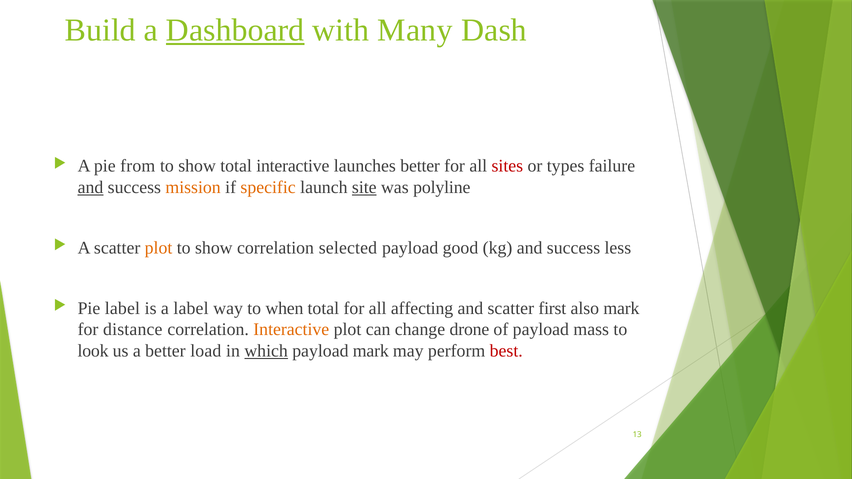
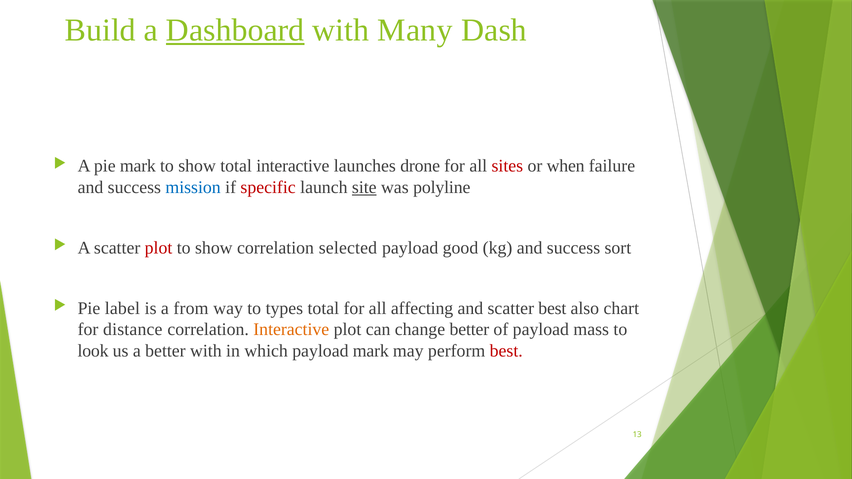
pie from: from -> mark (138, 166)
launches better: better -> drone (420, 166)
types: types -> when (566, 166)
and underline: present -> none (90, 187)
mission colour: orange -> blue (193, 187)
specific colour: orange -> red (268, 187)
plot colour: orange -> red (159, 248)
less: less -> sort (618, 248)
a label: label -> from (191, 308)
when: when -> types (284, 308)
scatter first: first -> best (552, 308)
also mark: mark -> chart (621, 308)
change drone: drone -> better (469, 330)
better load: load -> with (206, 351)
which underline: present -> none (266, 351)
